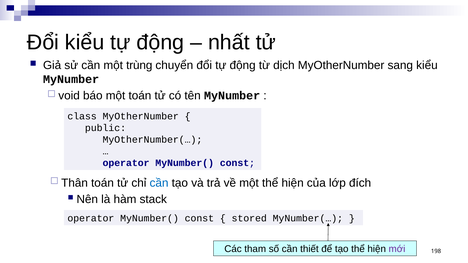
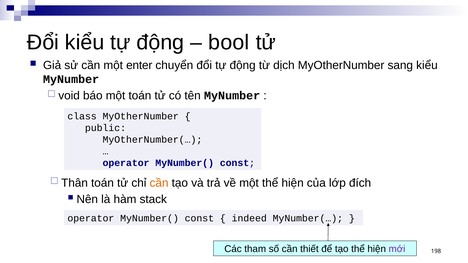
nhất: nhất -> bool (229, 42)
trùng: trùng -> enter (139, 65)
cần colour: blue -> orange (159, 183)
stored: stored -> indeed (249, 219)
